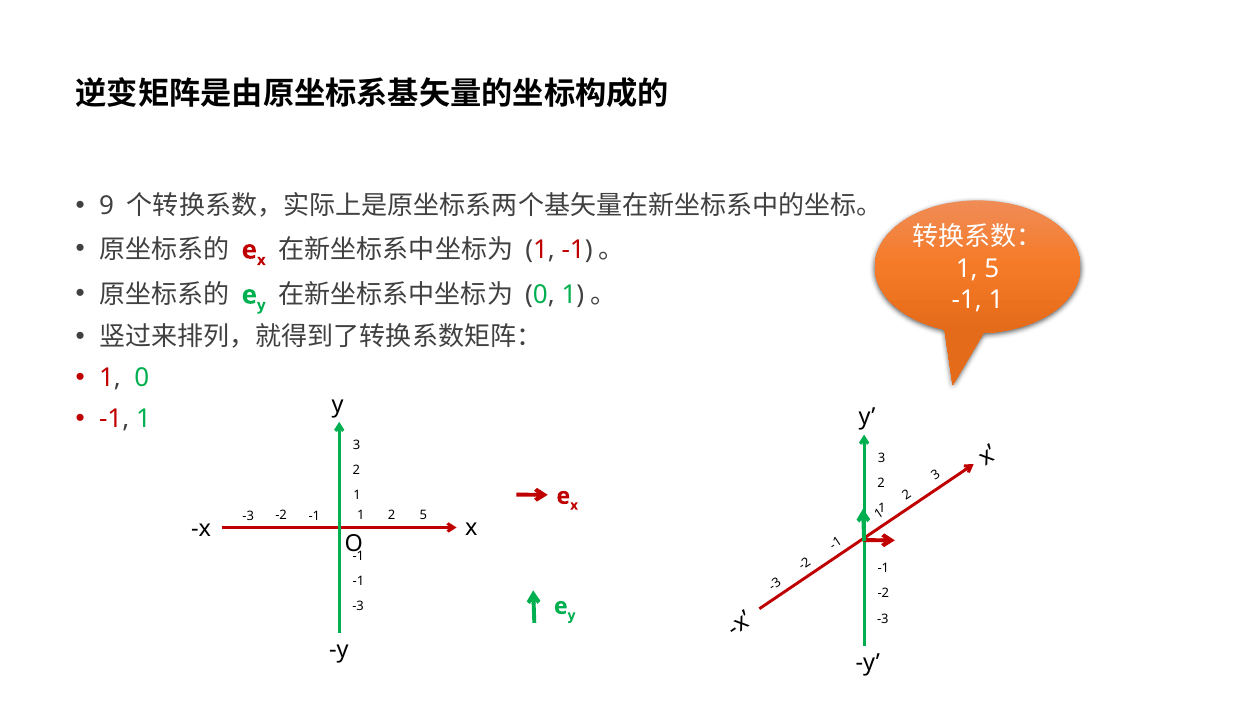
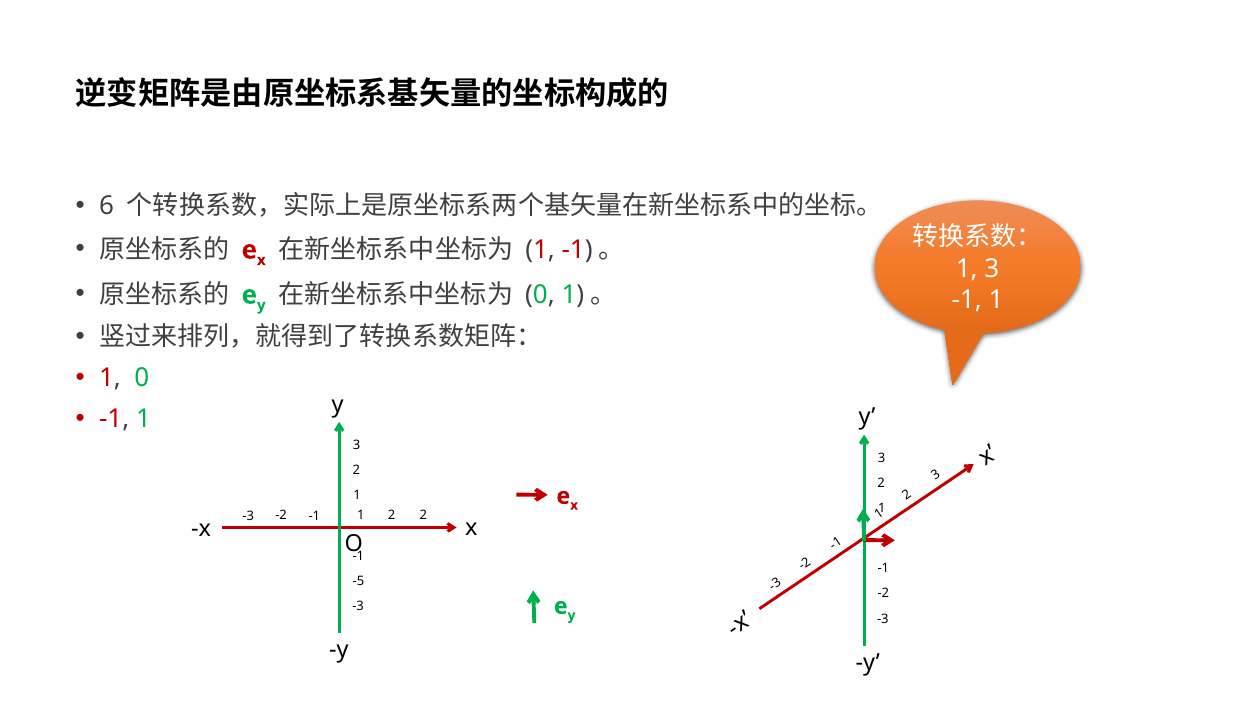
9: 9 -> 6 (107, 206)
1 5: 5 -> 3 (992, 268)
2 5: 5 -> 2 (423, 515)
-1: -1 -> -5 (359, 581)
